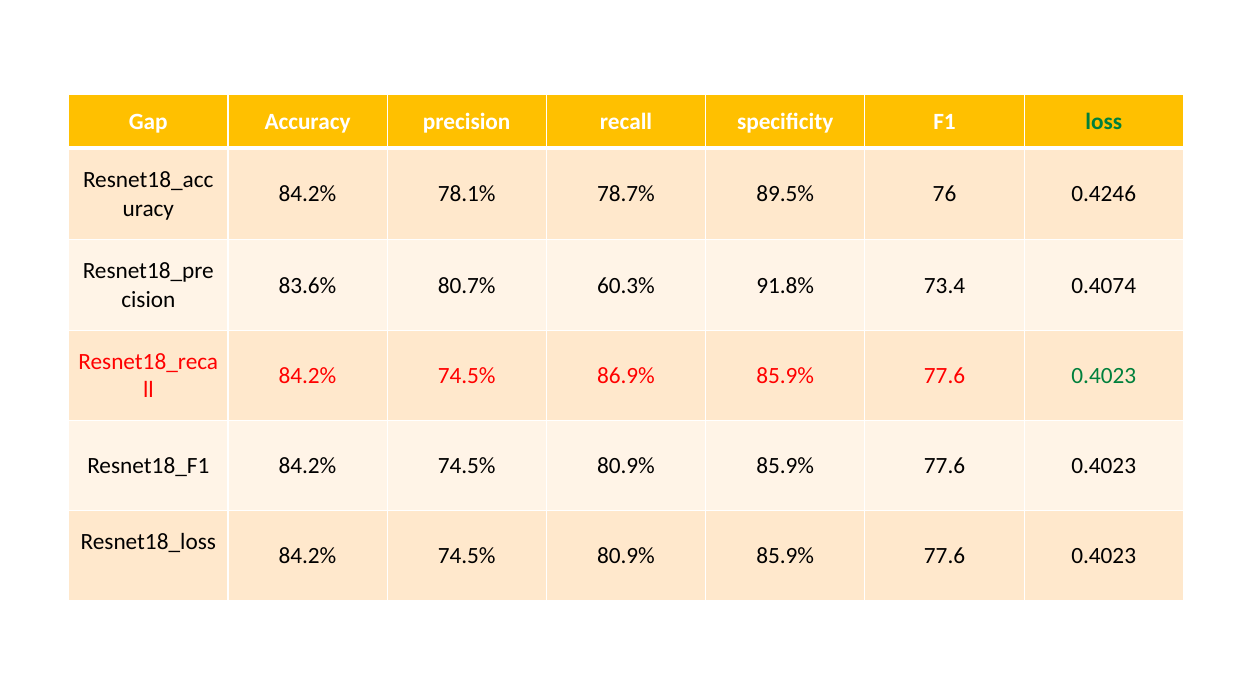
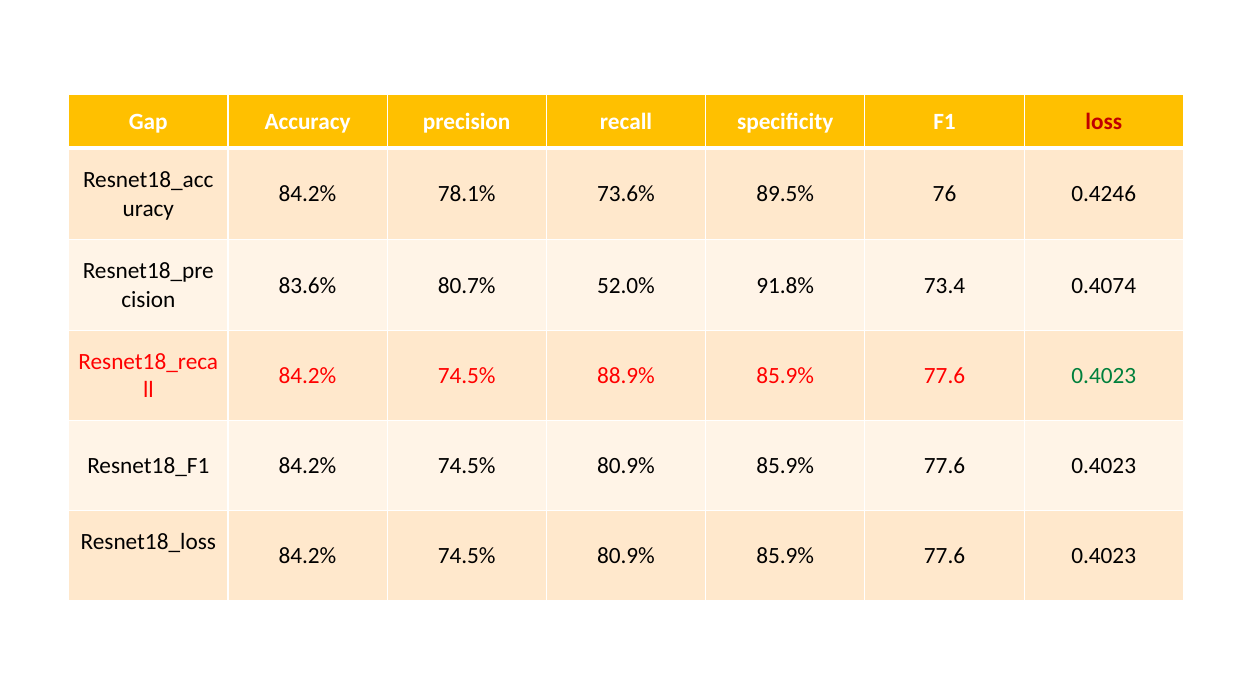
loss colour: green -> red (1104, 122)
78.7%: 78.7% -> 73.6% (626, 194)
60.3%: 60.3% -> 52.0% (626, 286)
86.9%: 86.9% -> 88.9% (626, 376)
